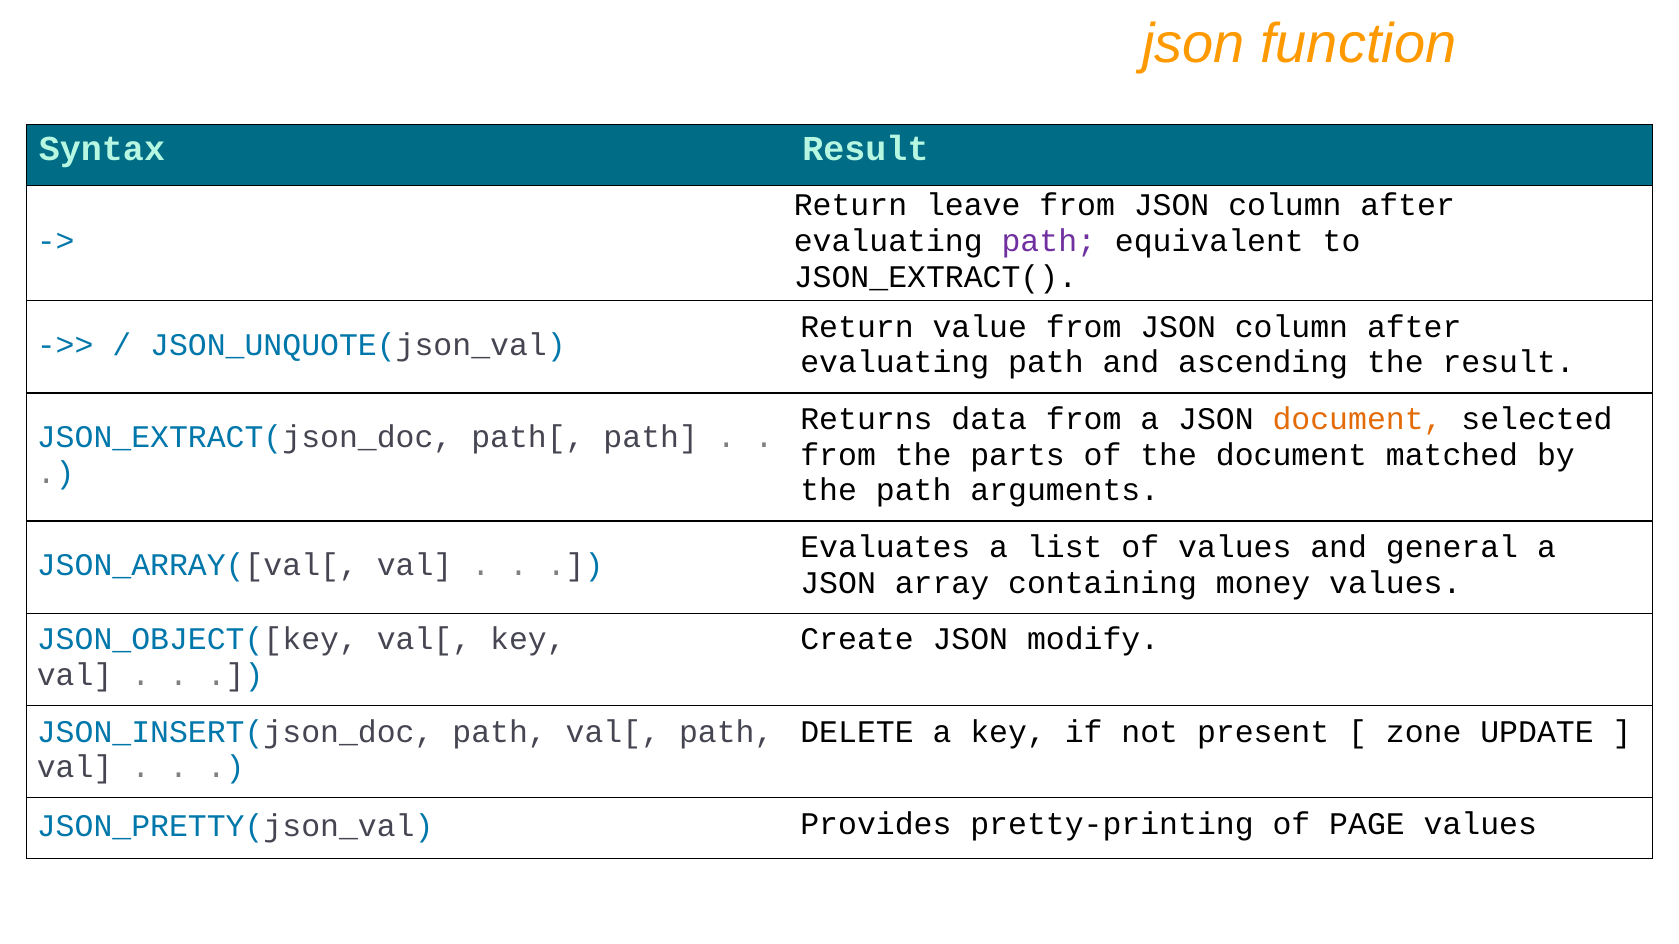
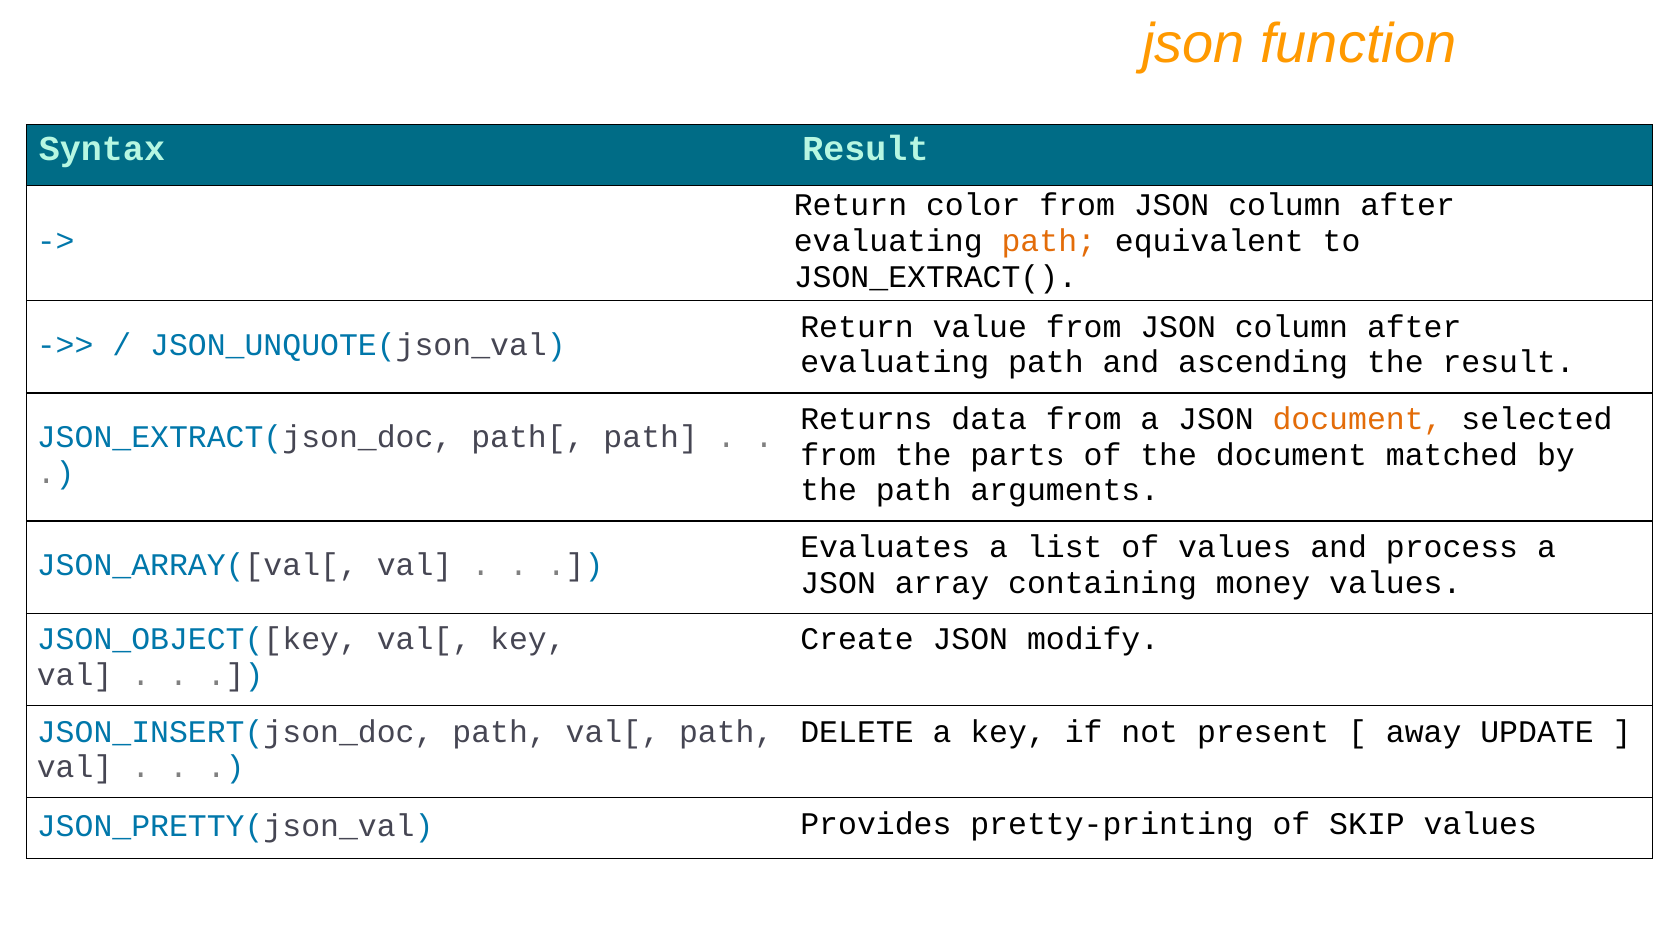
leave: leave -> color (973, 206)
path colour: purple -> orange (1049, 241)
general: general -> process (1452, 547)
zone: zone -> away (1424, 732)
PAGE: PAGE -> SKIP (1367, 825)
